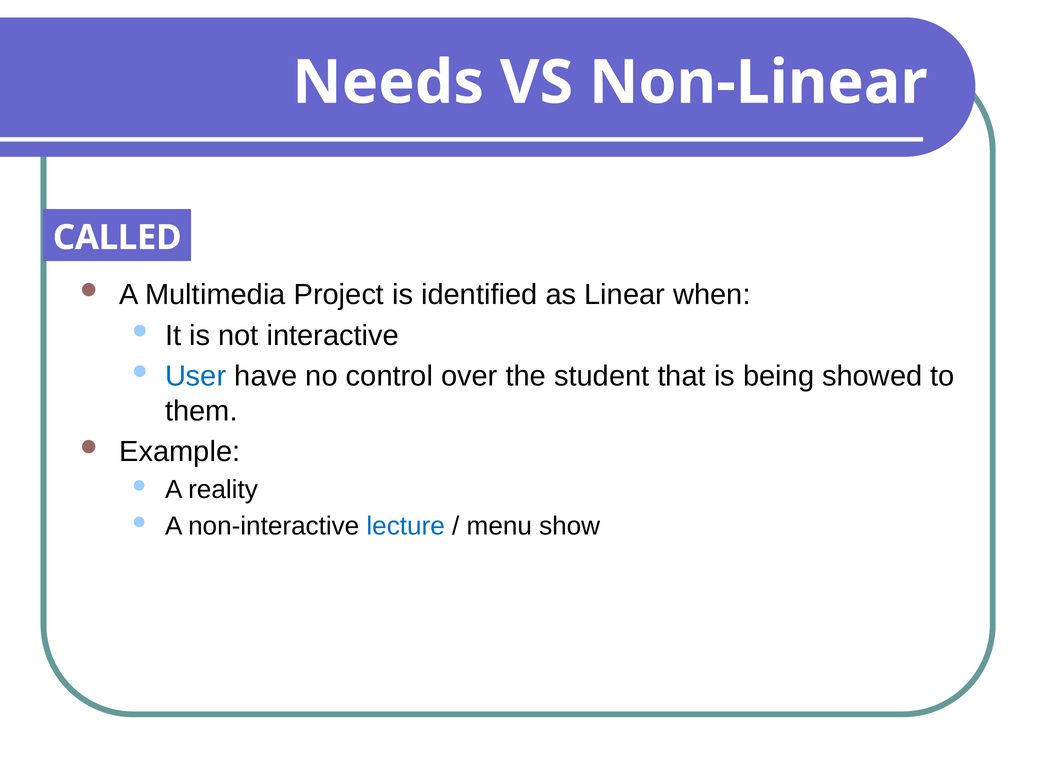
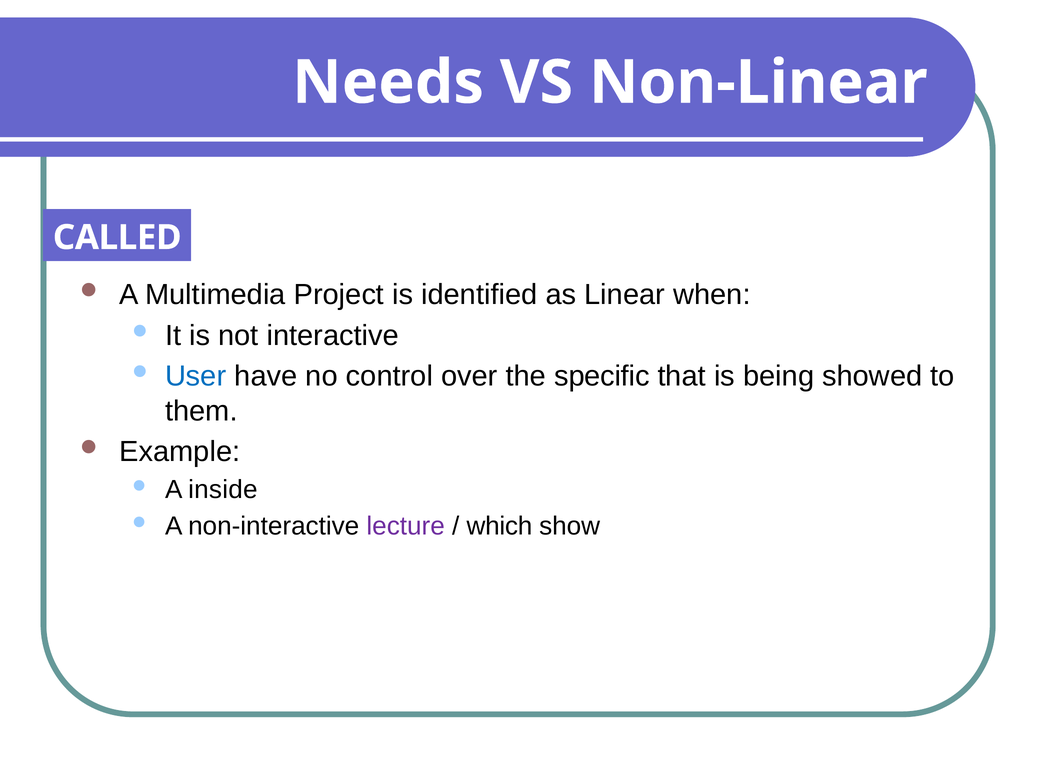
student: student -> specific (602, 376)
reality: reality -> inside (223, 490)
lecture colour: blue -> purple (406, 526)
menu: menu -> which (499, 526)
